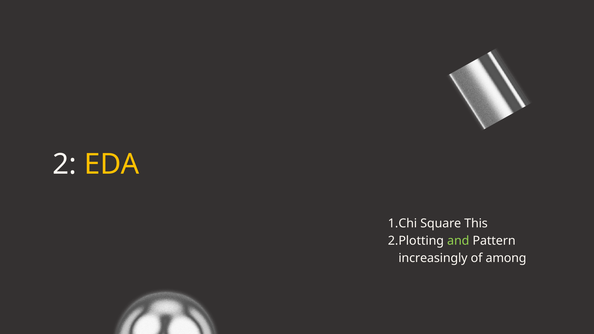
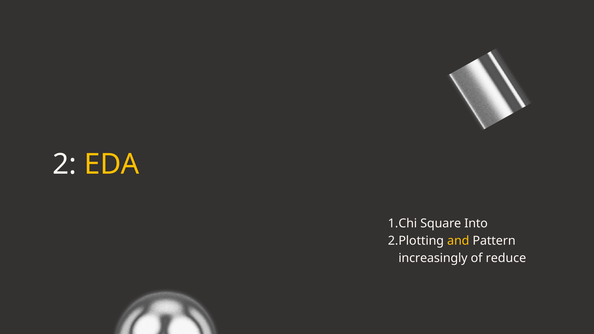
This: This -> Into (476, 224)
and colour: light green -> yellow (458, 241)
among: among -> reduce (506, 258)
